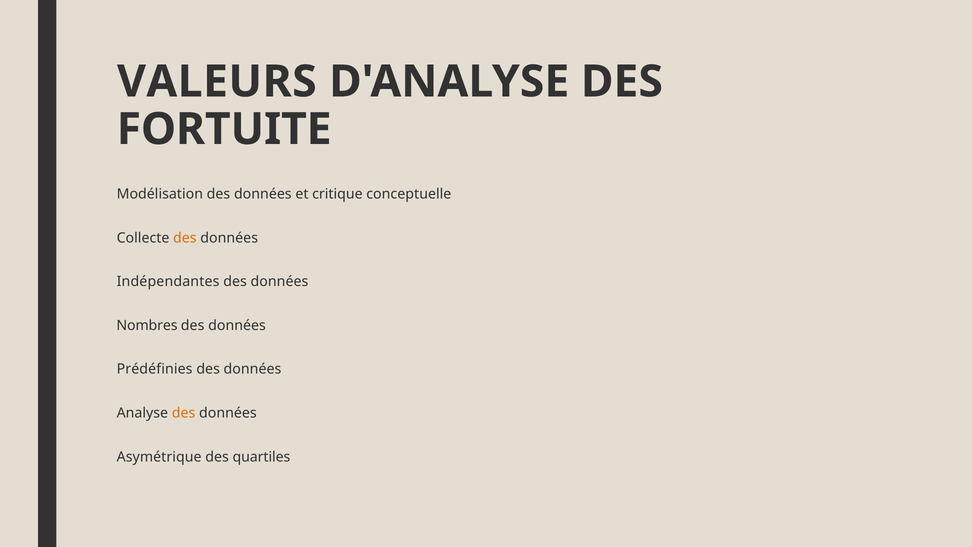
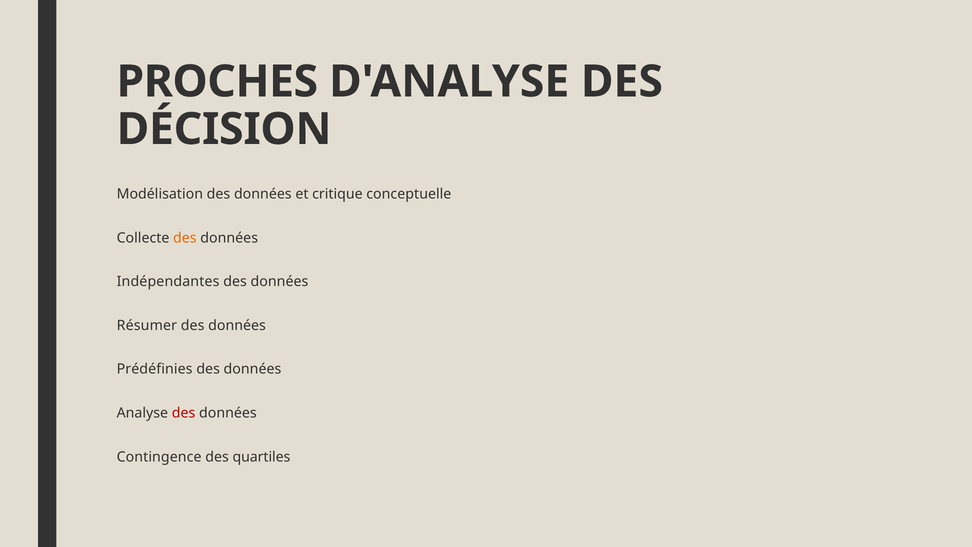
VALEURS: VALEURS -> PROCHES (217, 82)
FORTUITE: FORTUITE -> DÉCISION (224, 129)
Nombres: Nombres -> Résumer (147, 325)
des colour: orange -> red (184, 413)
Asymétrique: Asymétrique -> Contingence (159, 457)
